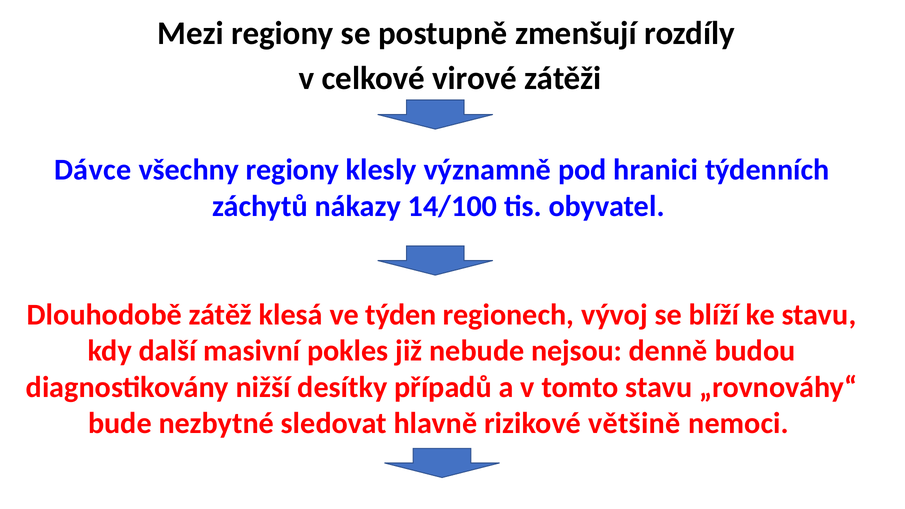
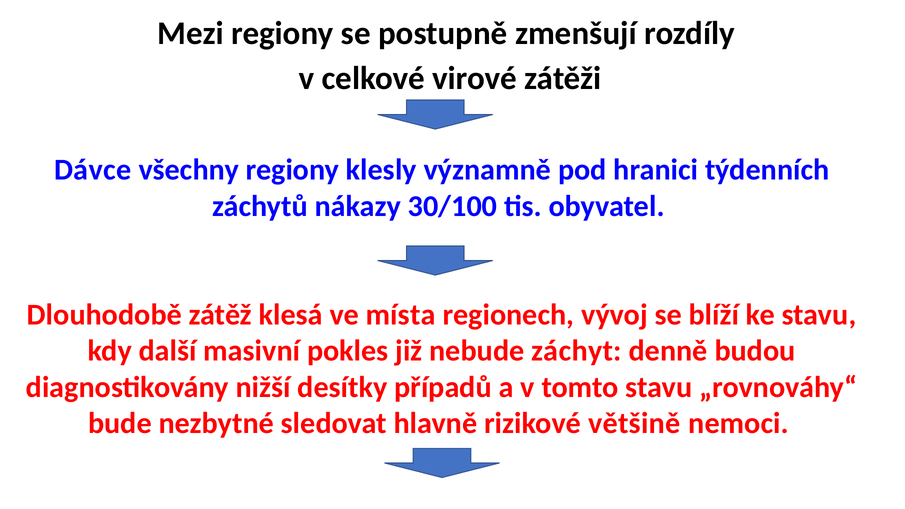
14/100: 14/100 -> 30/100 (452, 206)
týden: týden -> místa (401, 315)
nejsou: nejsou -> záchyt (576, 351)
